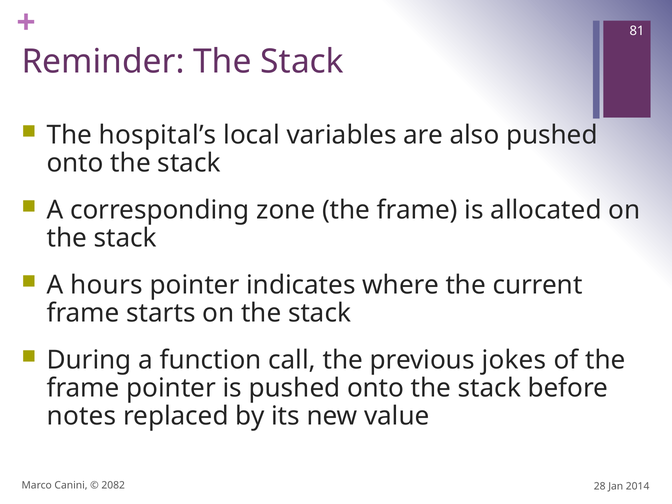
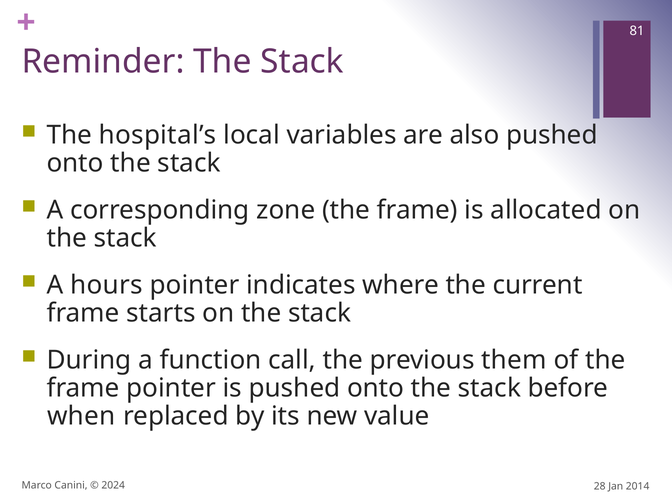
jokes: jokes -> them (514, 360)
notes: notes -> when (81, 416)
2082: 2082 -> 2024 (113, 485)
